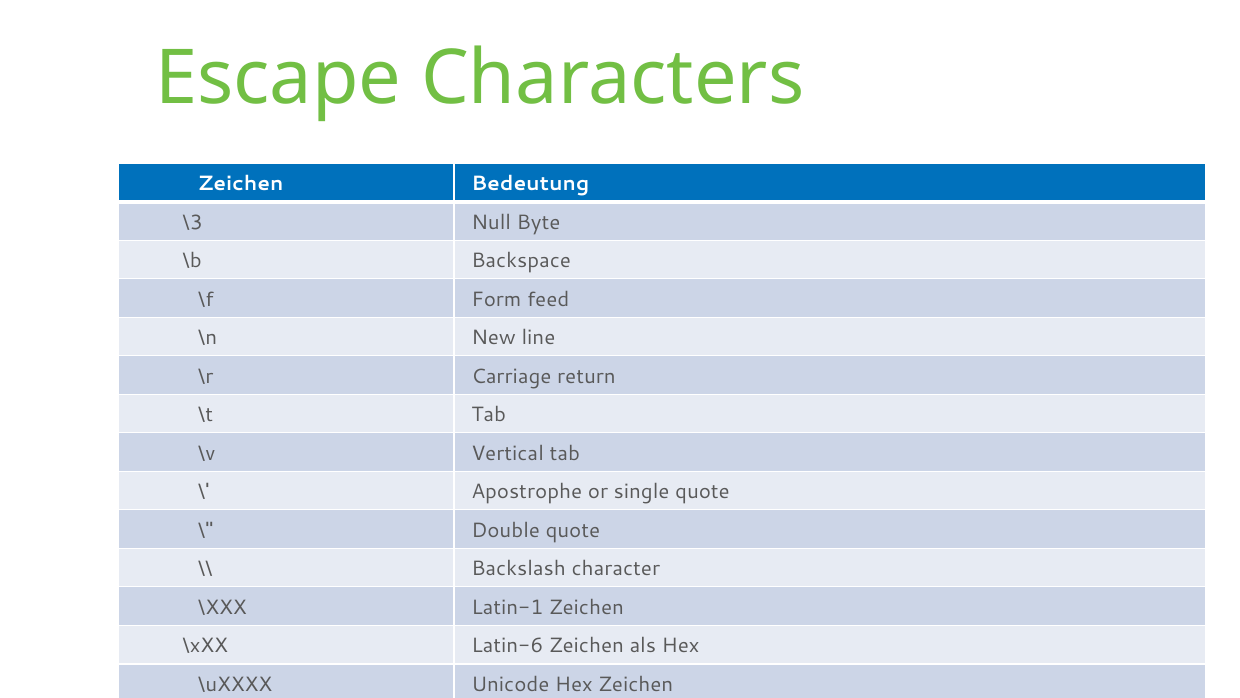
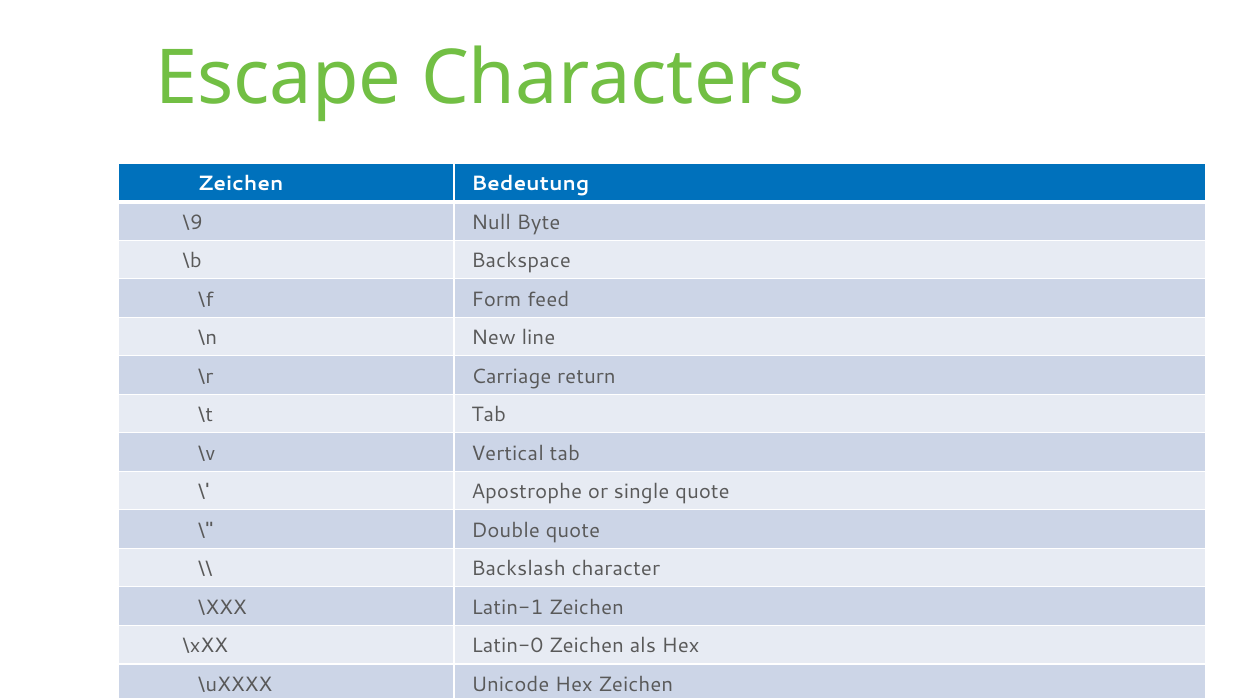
\3: \3 -> \9 (193, 222)
Latin-6: Latin-6 -> Latin-0 (507, 645)
